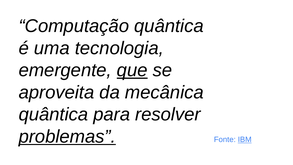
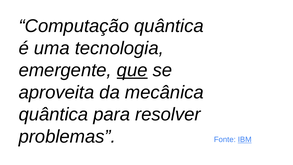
problemas underline: present -> none (67, 136)
